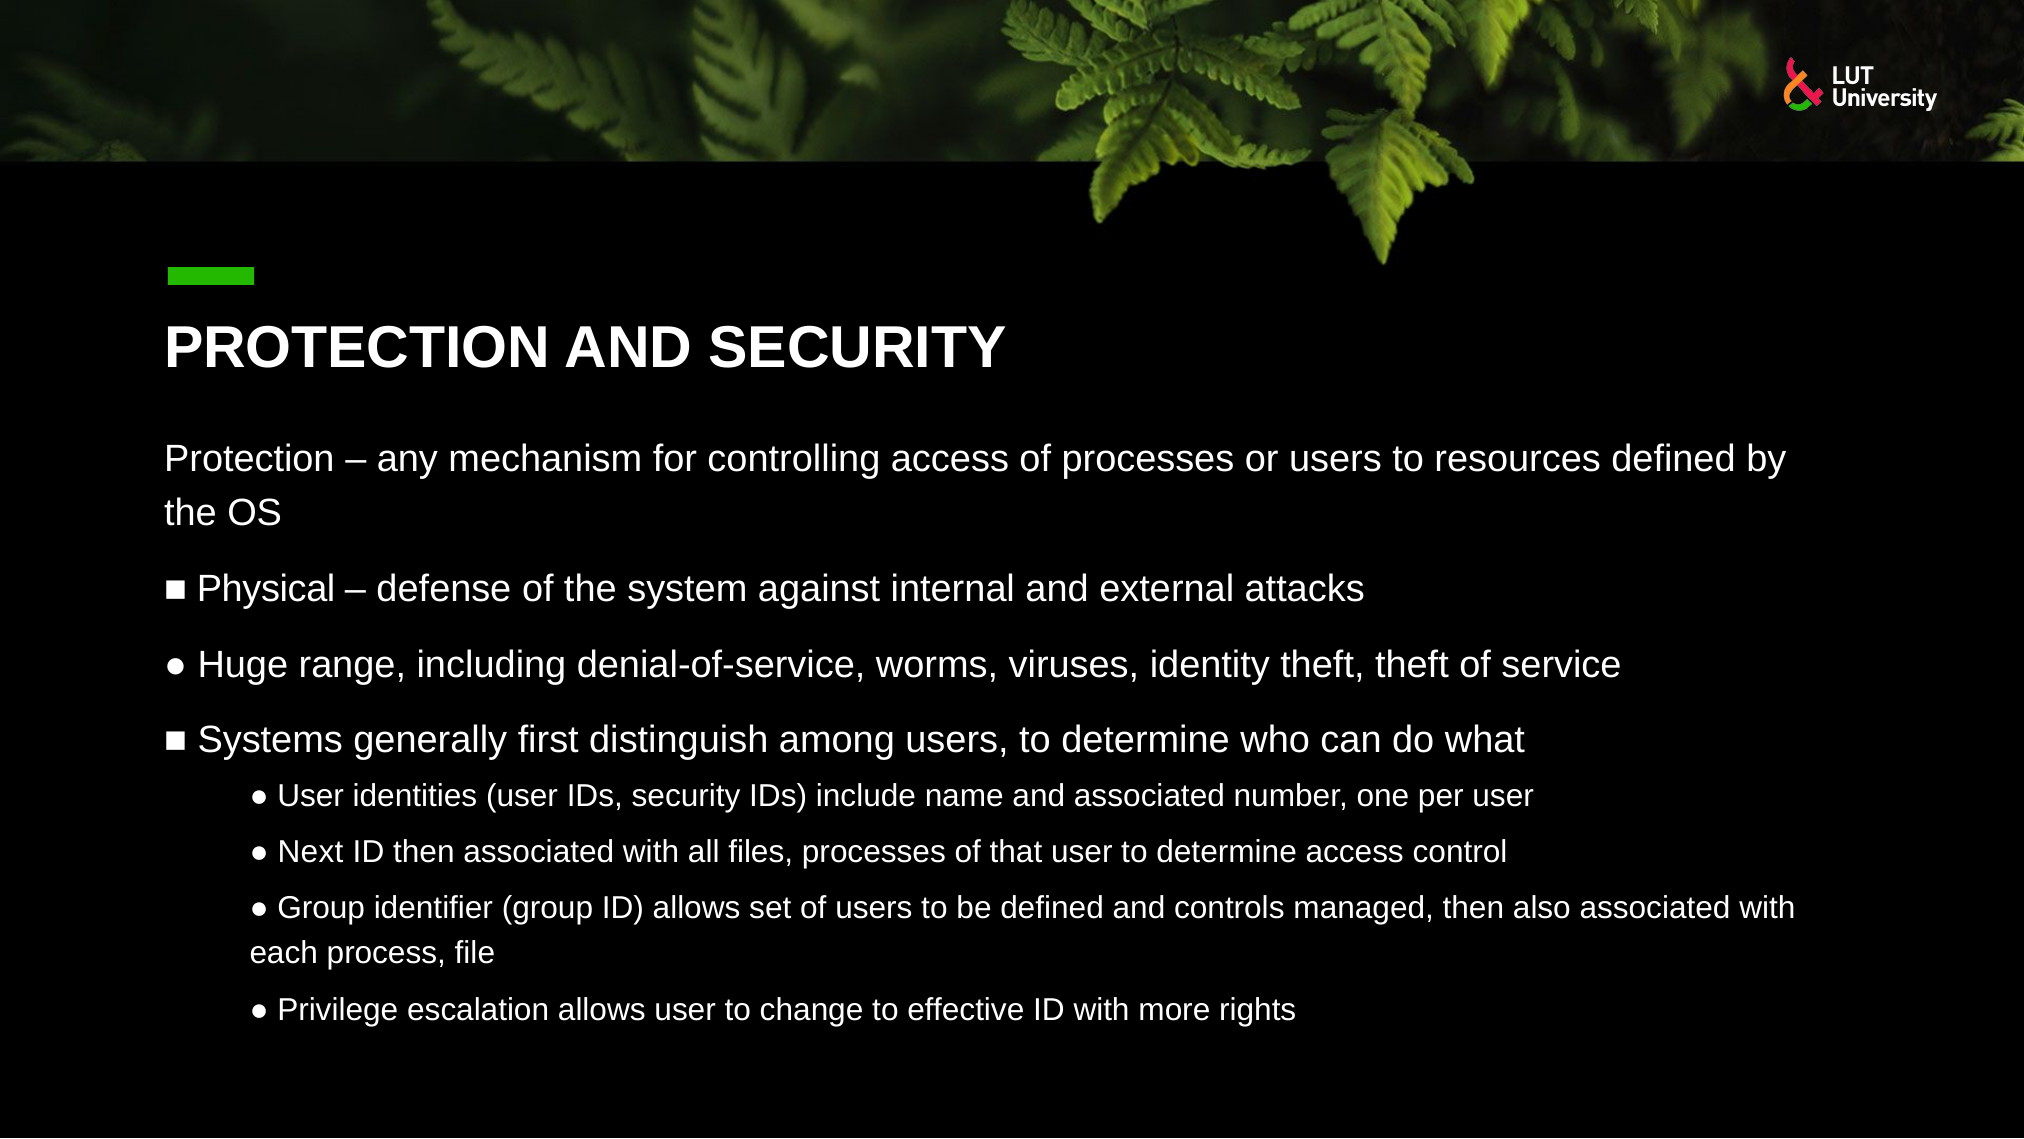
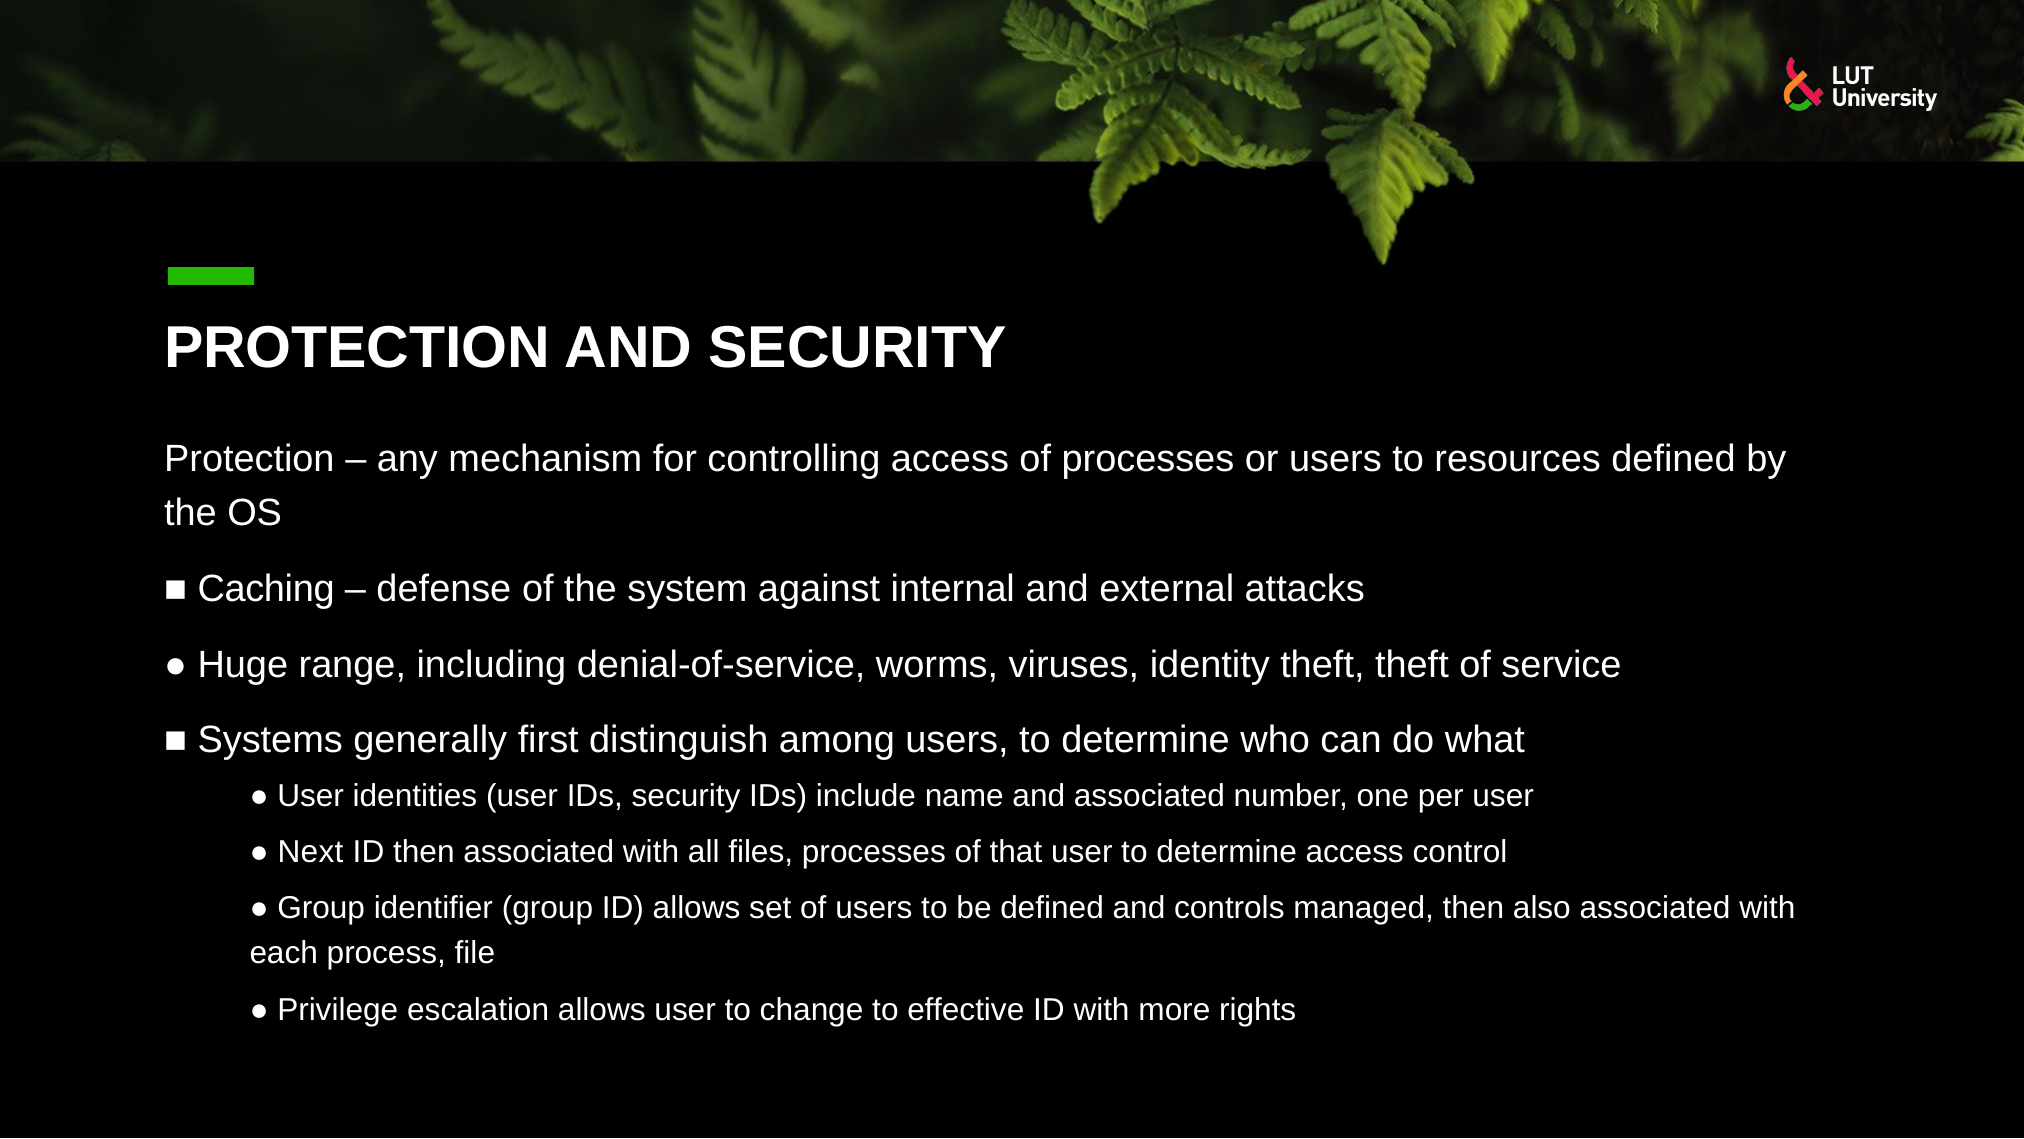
Physical: Physical -> Caching (266, 589)
